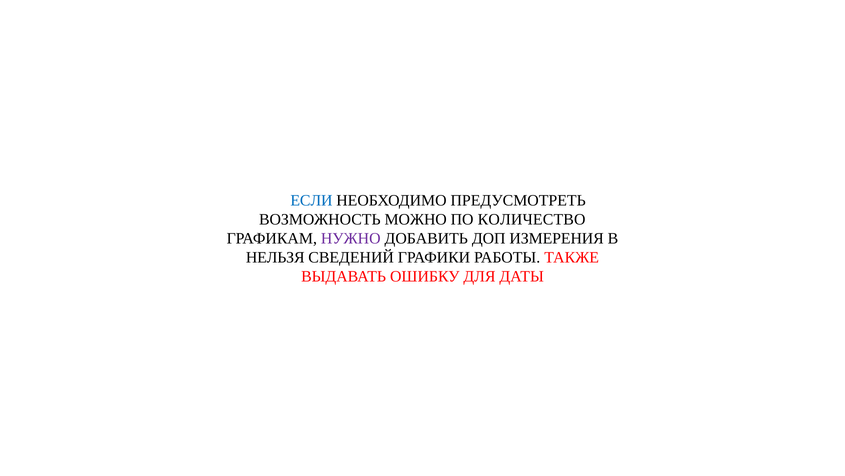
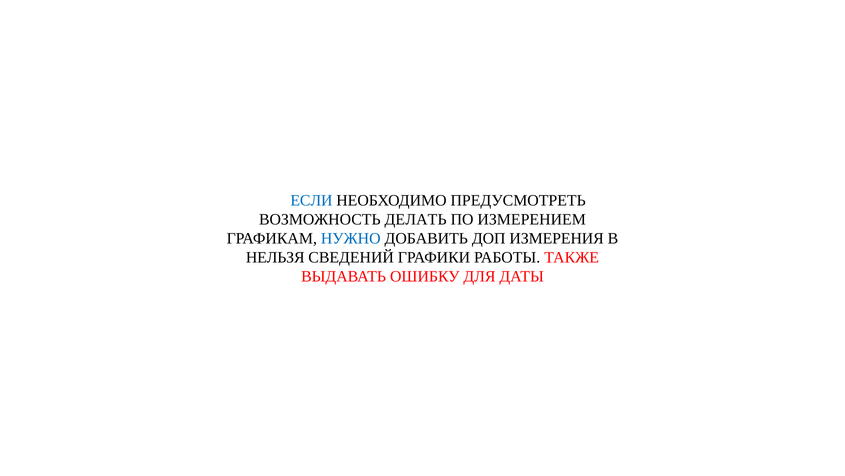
МОЖНО: МОЖНО -> ДЕЛАТЬ (416, 219)
КОЛИЧЕСТВО: КОЛИЧЕСТВО -> ИЗМЕРЕНИЕМ (532, 219)
НУЖНО colour: purple -> blue (351, 238)
